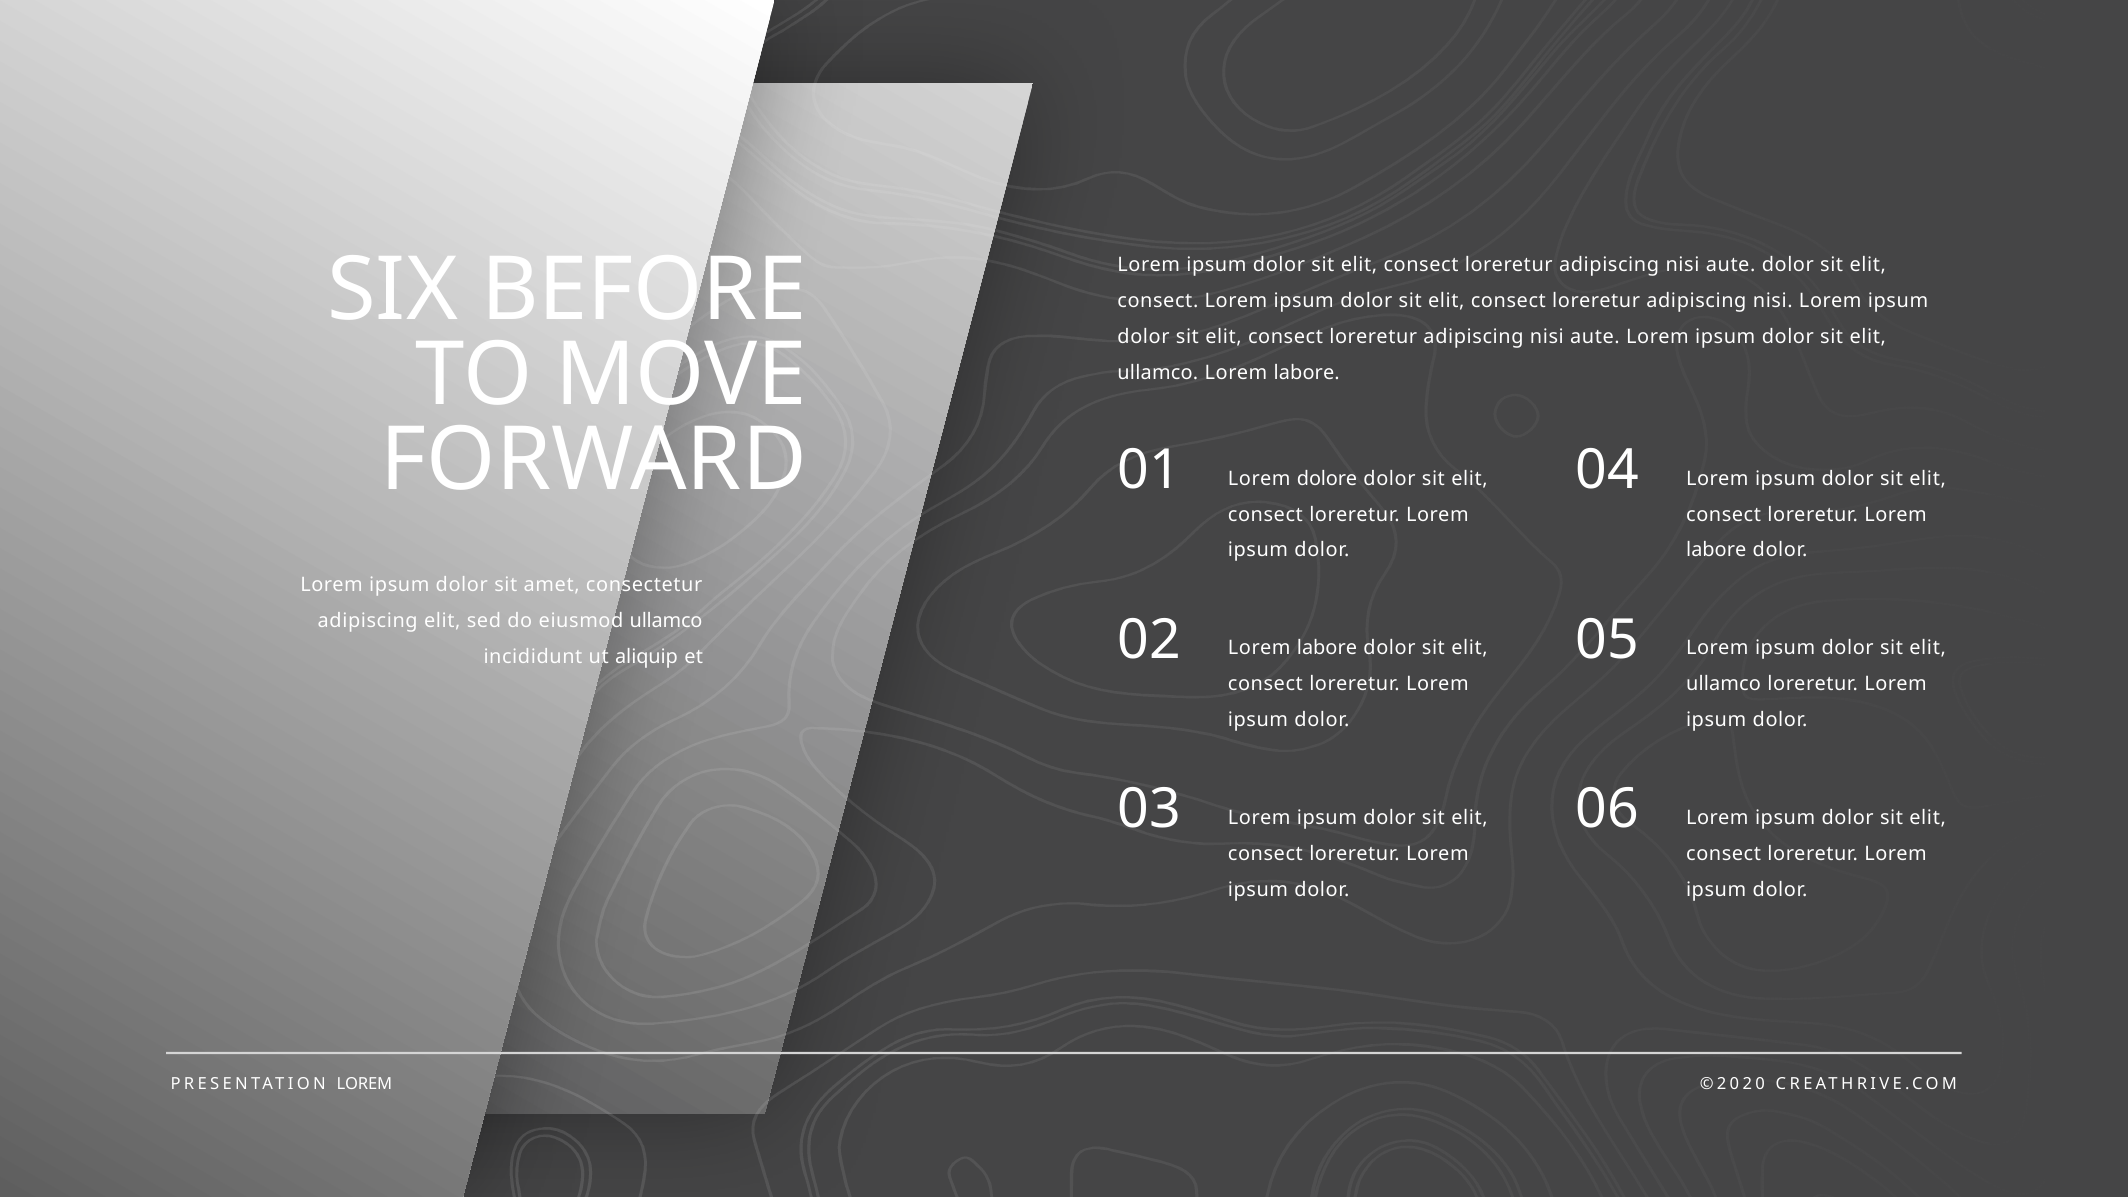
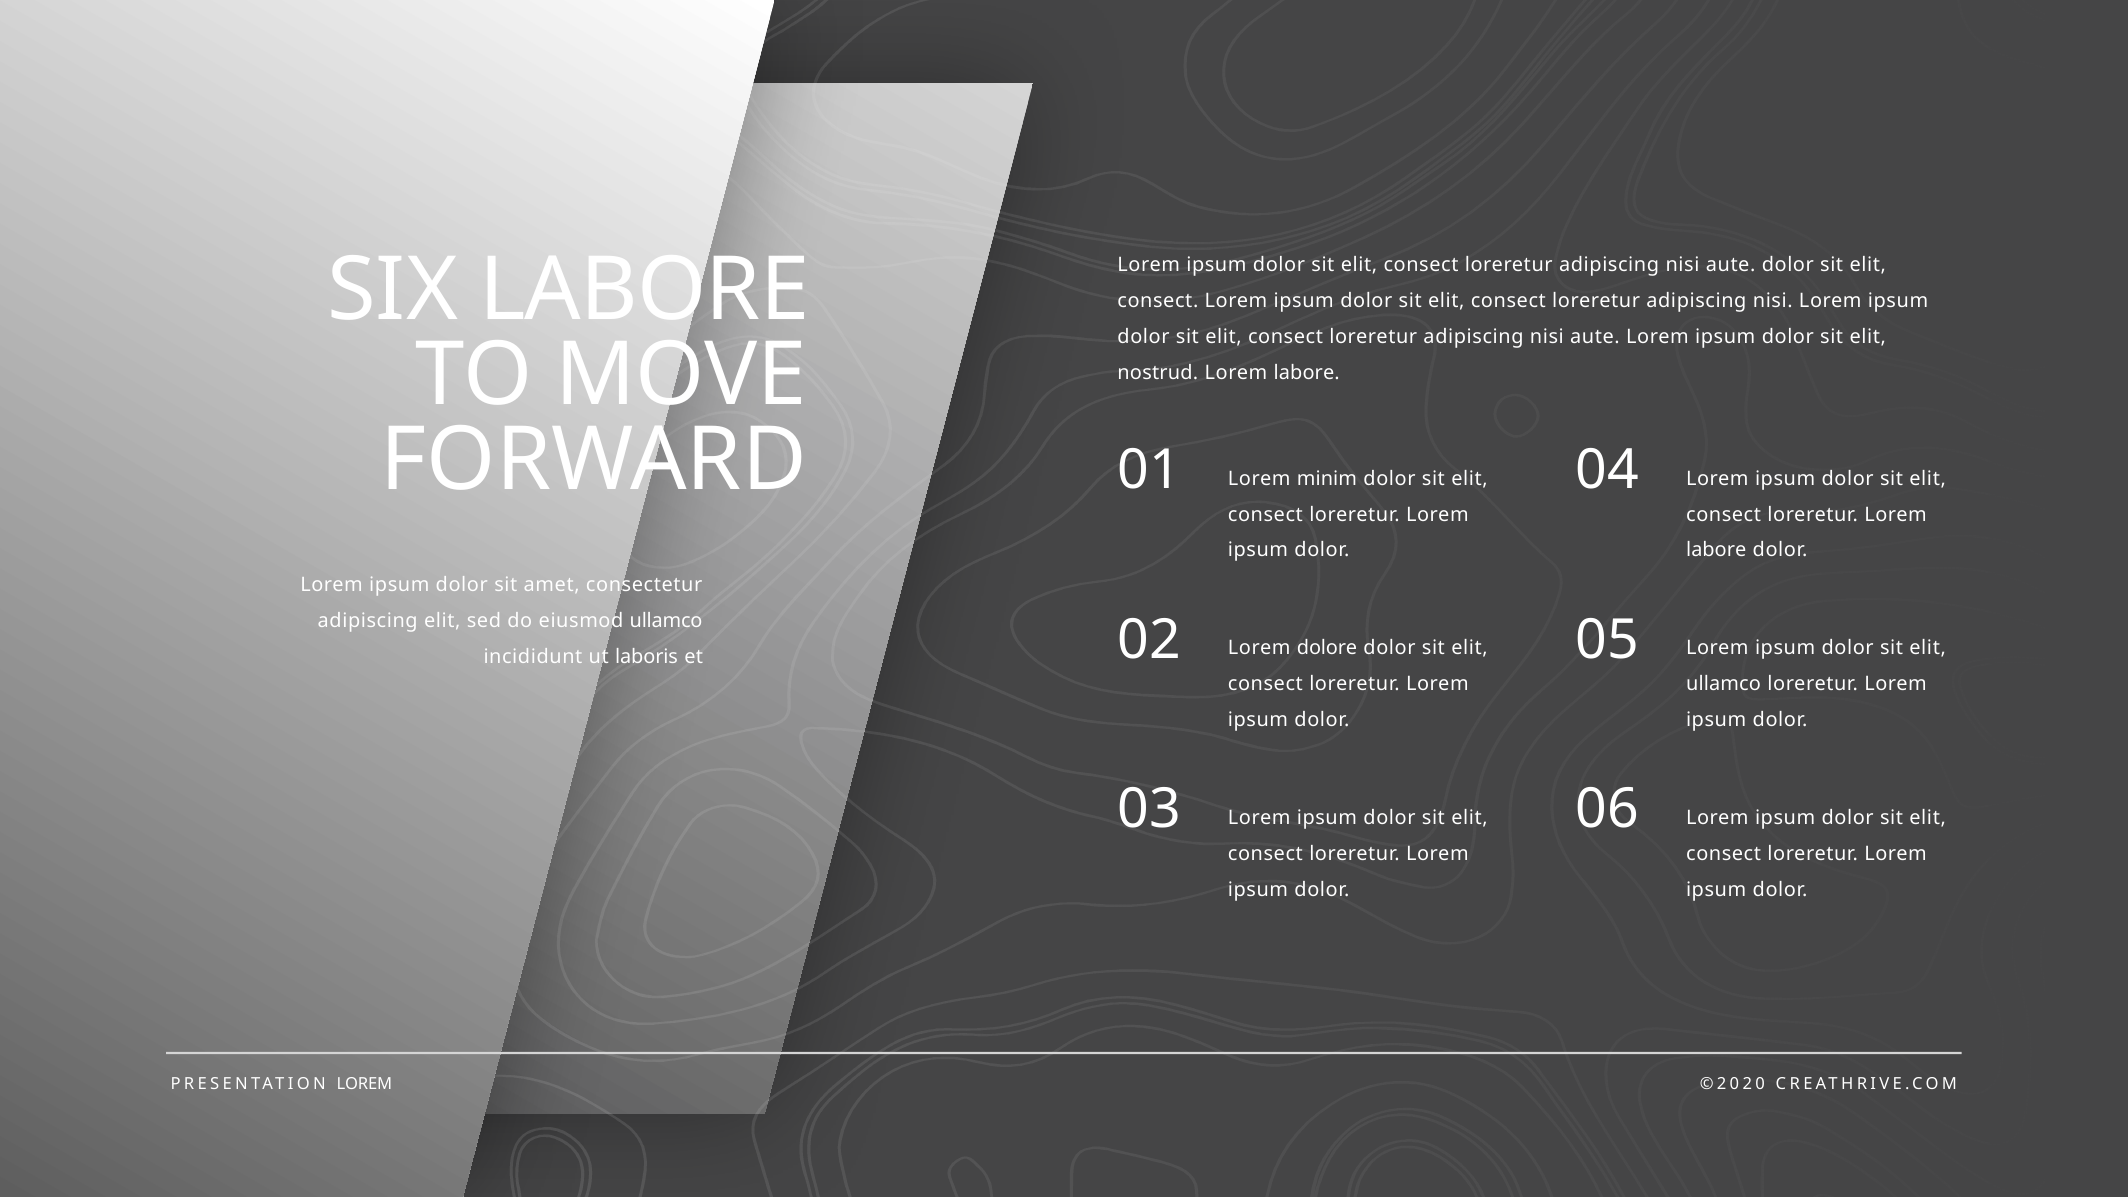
SIX BEFORE: BEFORE -> LABORE (644, 290)
ullamco: ullamco -> nostrud (1158, 372)
dolore: dolore -> minim (1327, 479)
aliquip: aliquip -> laboris (647, 657)
et Lorem labore: labore -> dolore (1327, 648)
